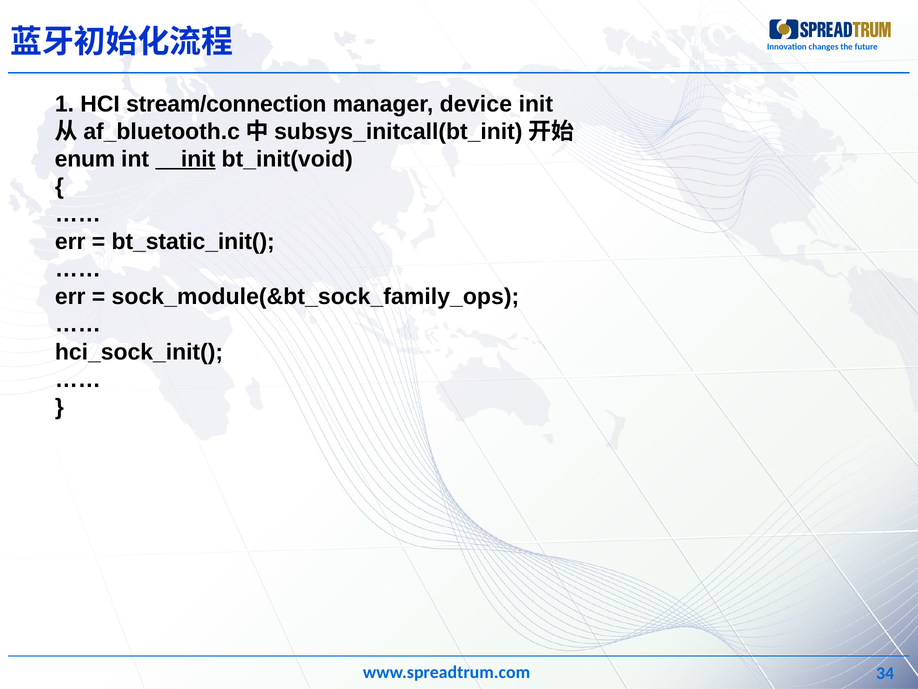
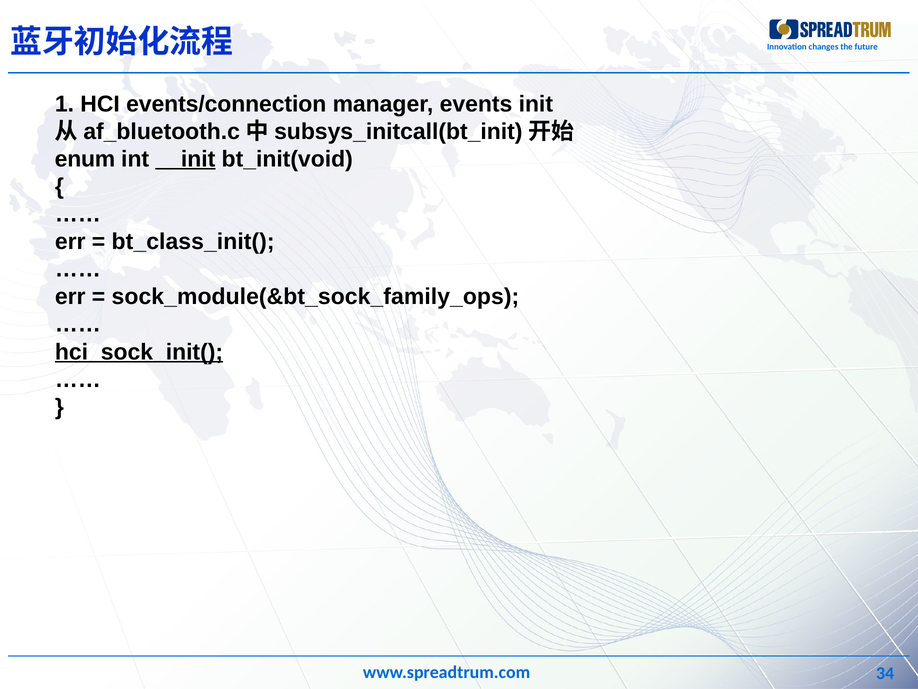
stream/connection: stream/connection -> events/connection (226, 104)
device: device -> events (476, 104)
bt_static_init(: bt_static_init( -> bt_class_init( (193, 242)
hci_sock_init( underline: none -> present (139, 352)
